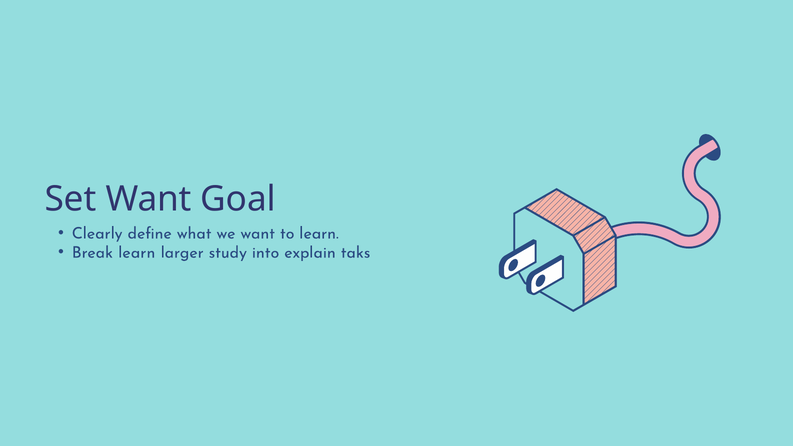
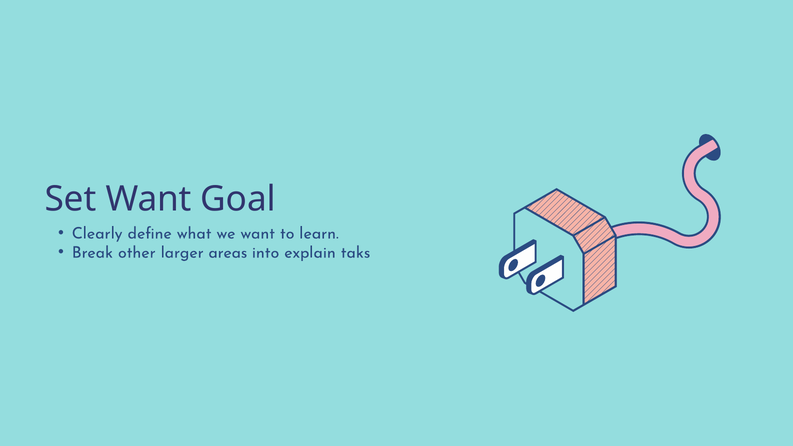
Break learn: learn -> other (137, 252)
study: study -> areas (228, 252)
